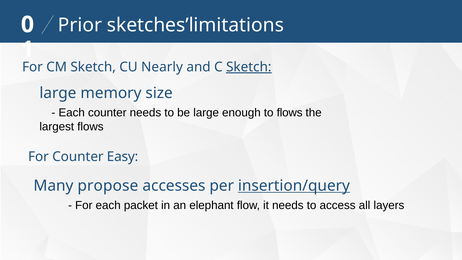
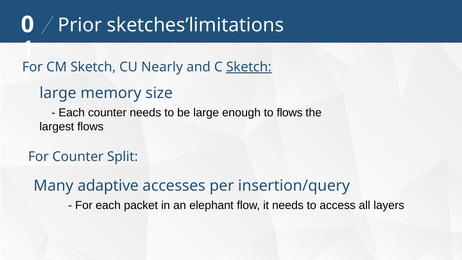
Easy: Easy -> Split (122, 157)
propose: propose -> adaptive (108, 186)
insertion/query underline: present -> none (294, 186)
